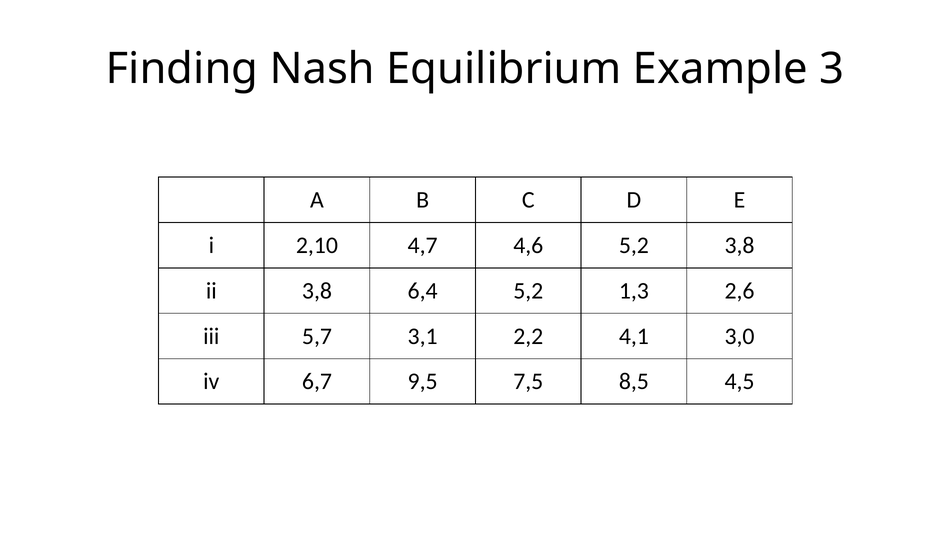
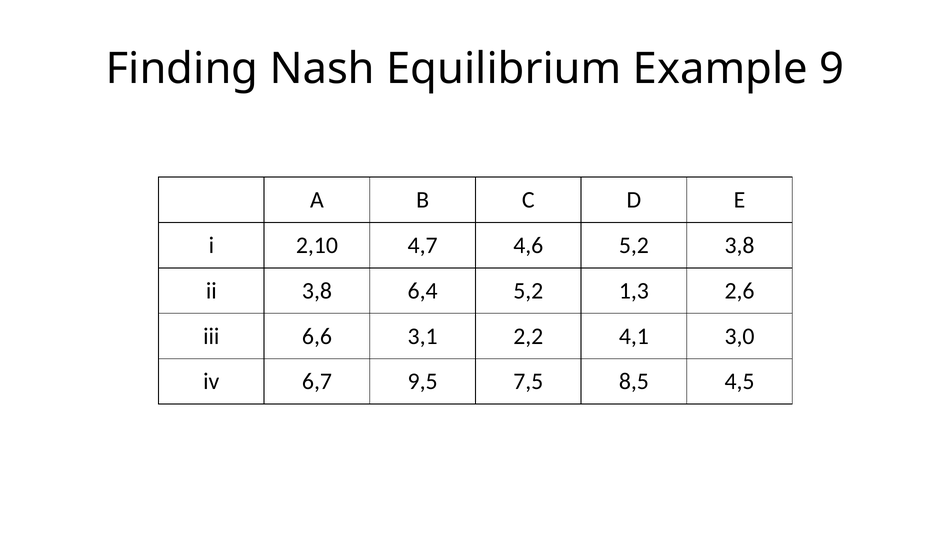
3: 3 -> 9 (832, 69)
5,7: 5,7 -> 6,6 (317, 336)
